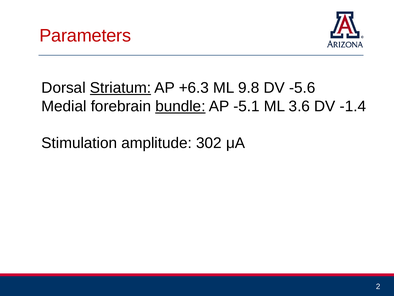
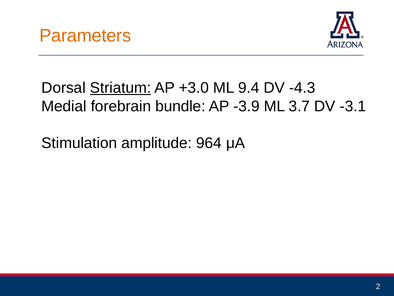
Parameters colour: red -> orange (85, 36)
+6.3: +6.3 -> +3.0 (194, 88)
9.8: 9.8 -> 9.4 (249, 88)
-5.6: -5.6 -> -4.3 (302, 88)
bundle underline: present -> none (180, 106)
-5.1: -5.1 -> -3.9 (246, 106)
3.6: 3.6 -> 3.7 (299, 106)
-1.4: -1.4 -> -3.1 (353, 106)
302: 302 -> 964 (209, 143)
